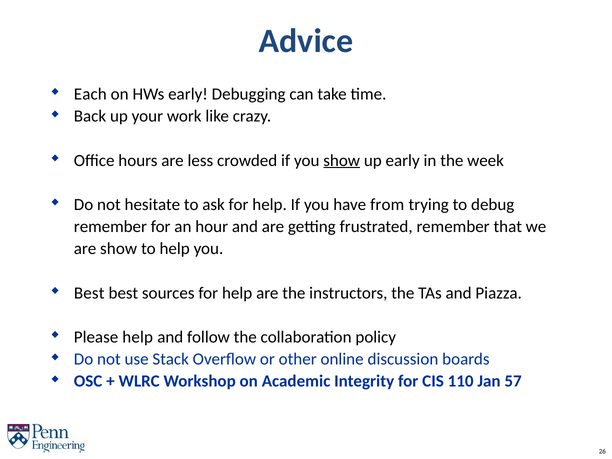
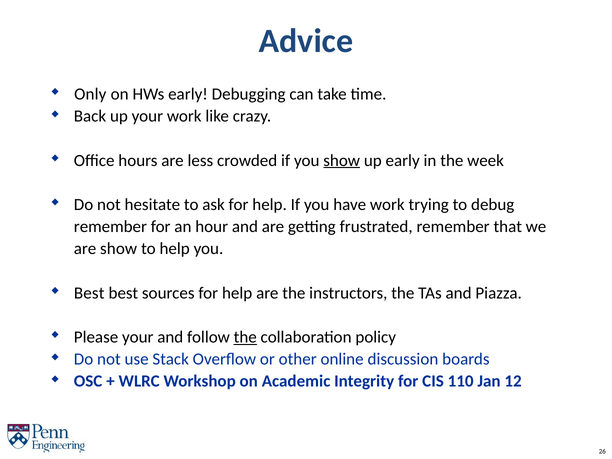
Each: Each -> Only (90, 94)
have from: from -> work (387, 205)
Please help: help -> your (138, 337)
the underline: none -> present (245, 337)
57: 57 -> 12 (513, 381)
